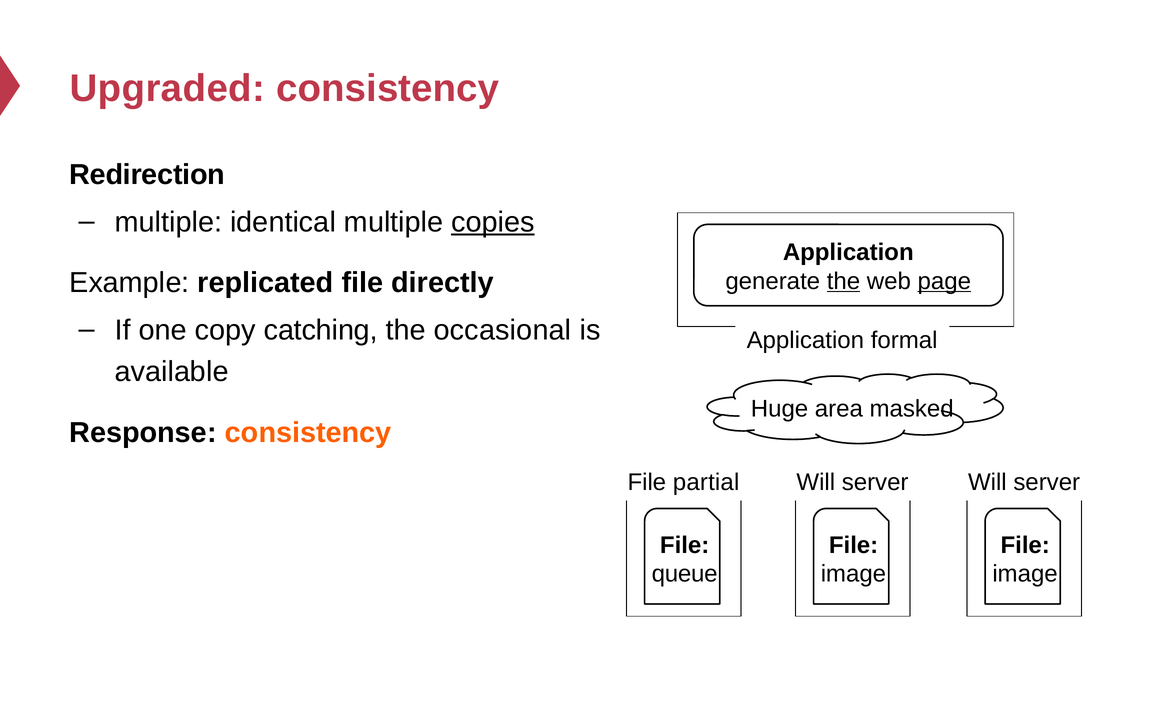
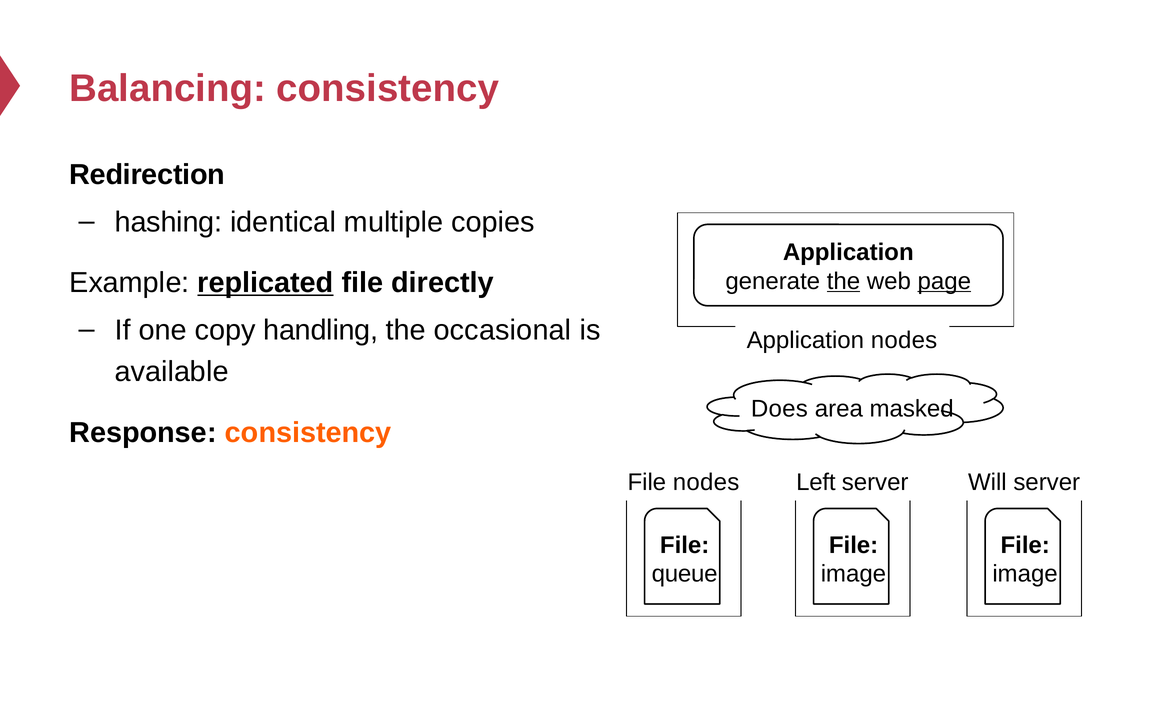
Upgraded: Upgraded -> Balancing (168, 88)
multiple: multiple -> hashing (169, 222)
copies underline: present -> none (493, 222)
replicated underline: none -> present (266, 283)
catching: catching -> handling (321, 330)
Application formal: formal -> nodes (904, 340)
Huge: Huge -> Does (779, 409)
File partial: partial -> nodes (706, 482)
Will: Will -> Left (816, 482)
